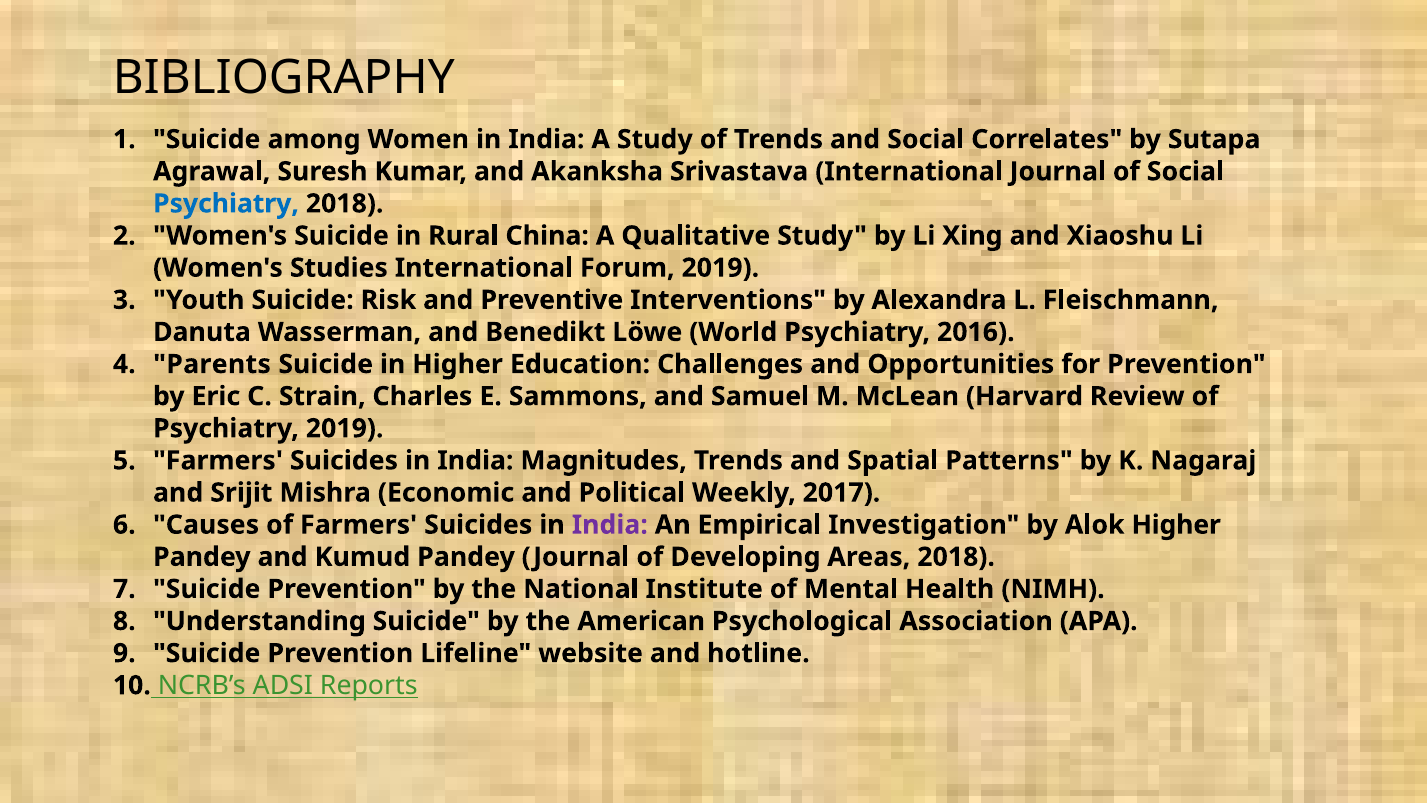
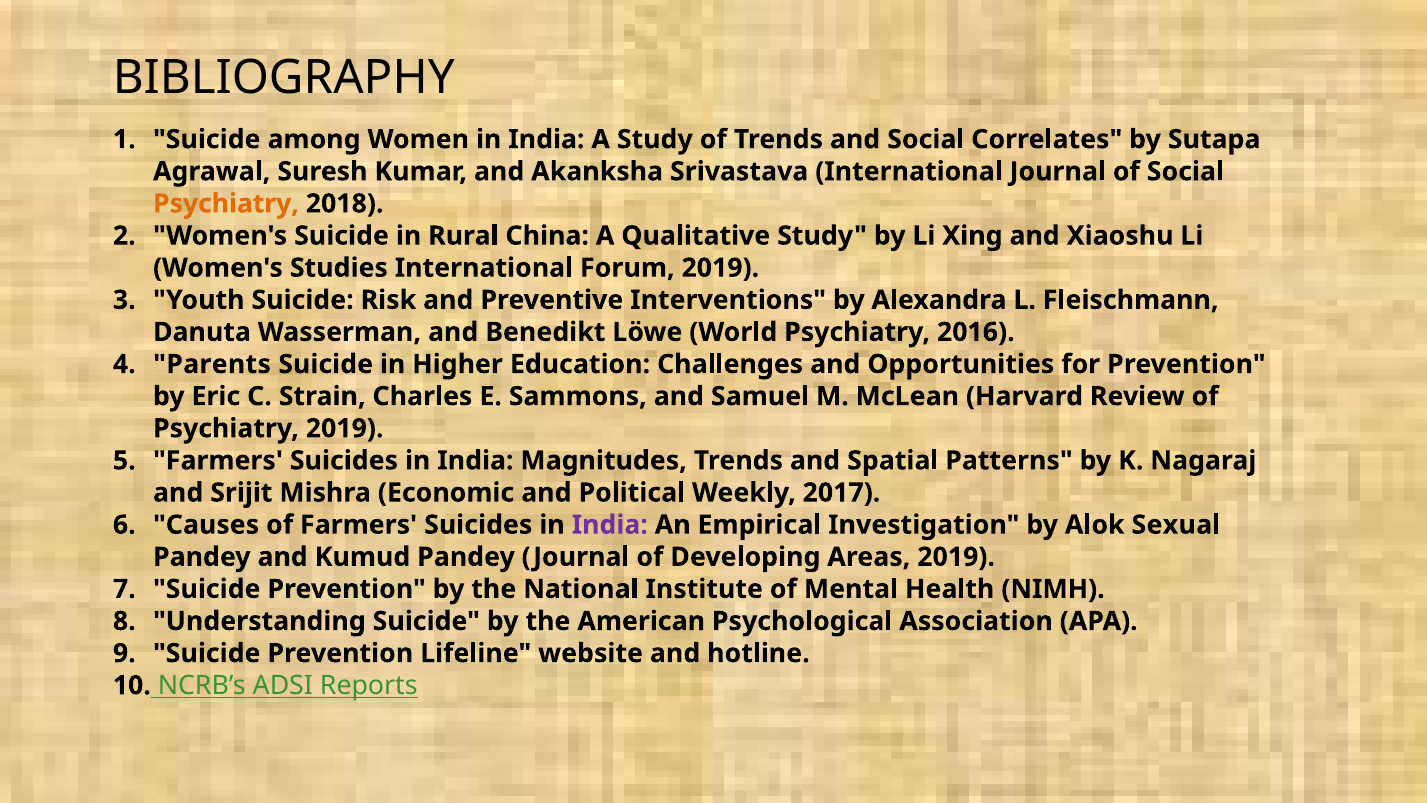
Psychiatry colour: blue -> orange (226, 204)
Alok Higher: Higher -> Sexual (1176, 525)
Areas 2018: 2018 -> 2019 (956, 557)
